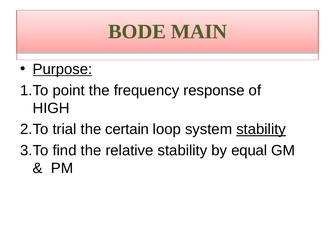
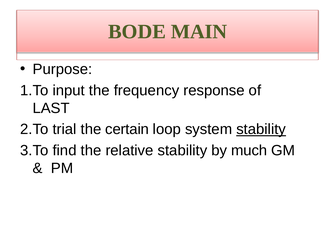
Purpose underline: present -> none (62, 69)
point: point -> input (69, 90)
HIGH: HIGH -> LAST (51, 108)
equal: equal -> much (249, 151)
